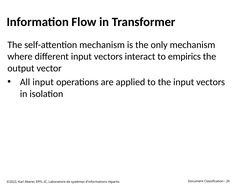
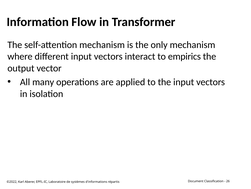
All input: input -> many (43, 82)
